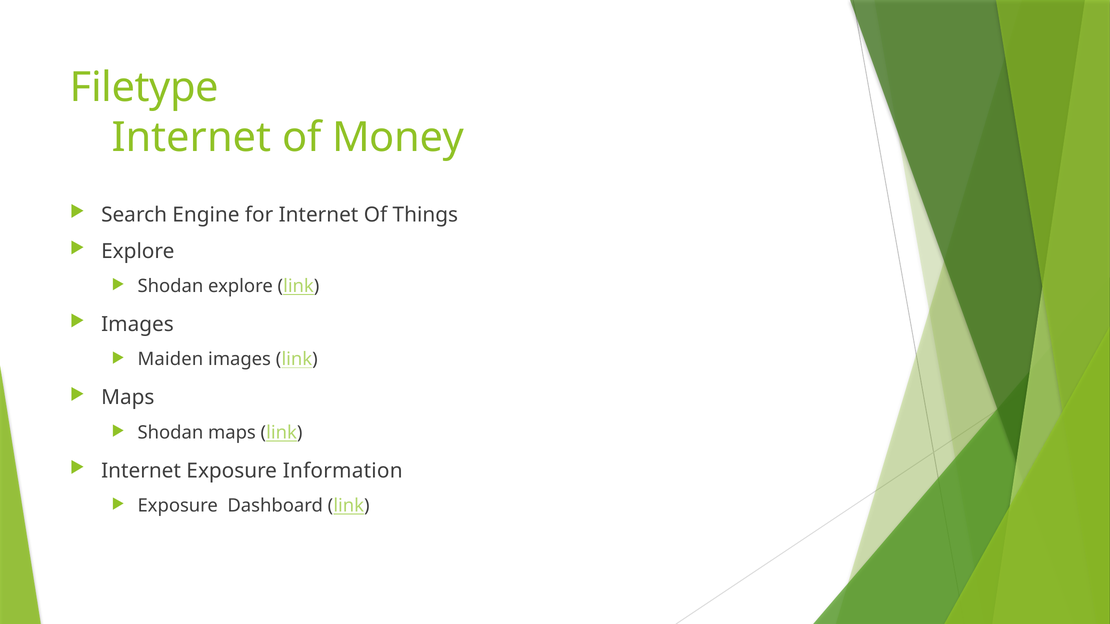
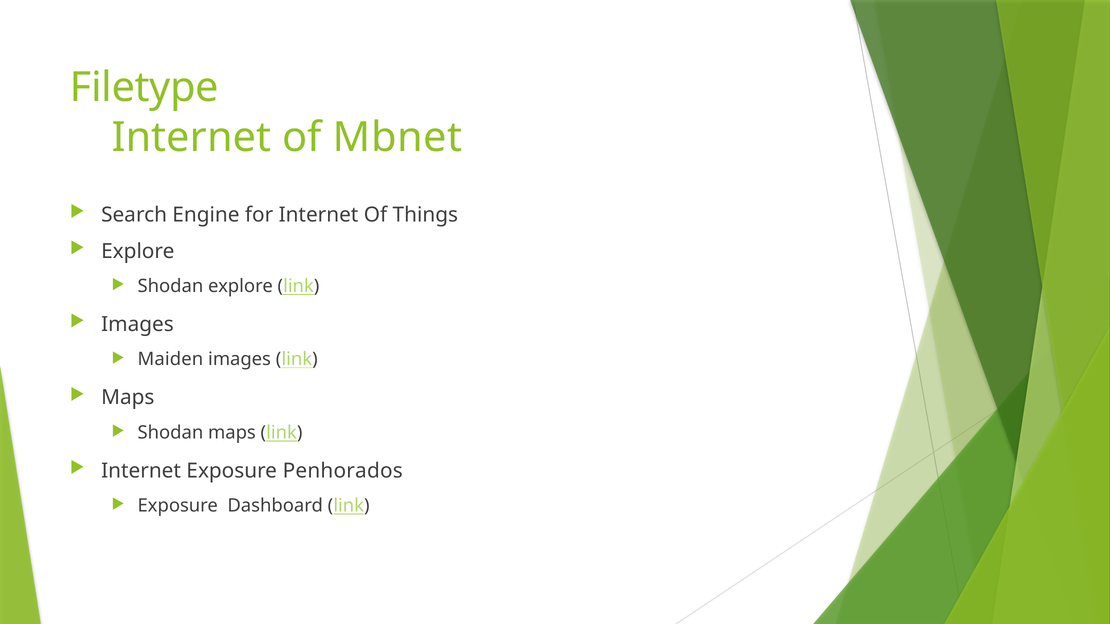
Money: Money -> Mbnet (398, 137)
Information: Information -> Penhorados (343, 471)
